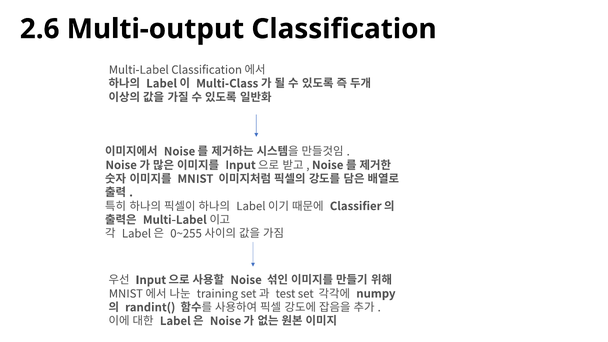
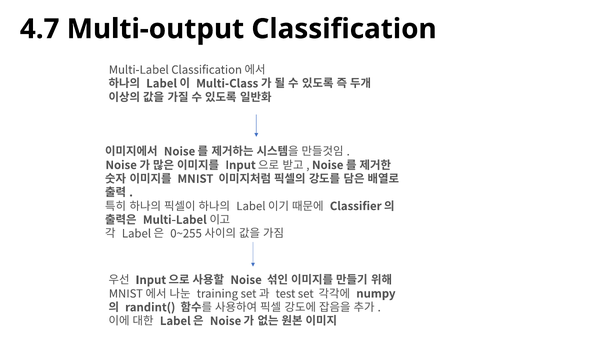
2.6: 2.6 -> 4.7 (40, 29)
